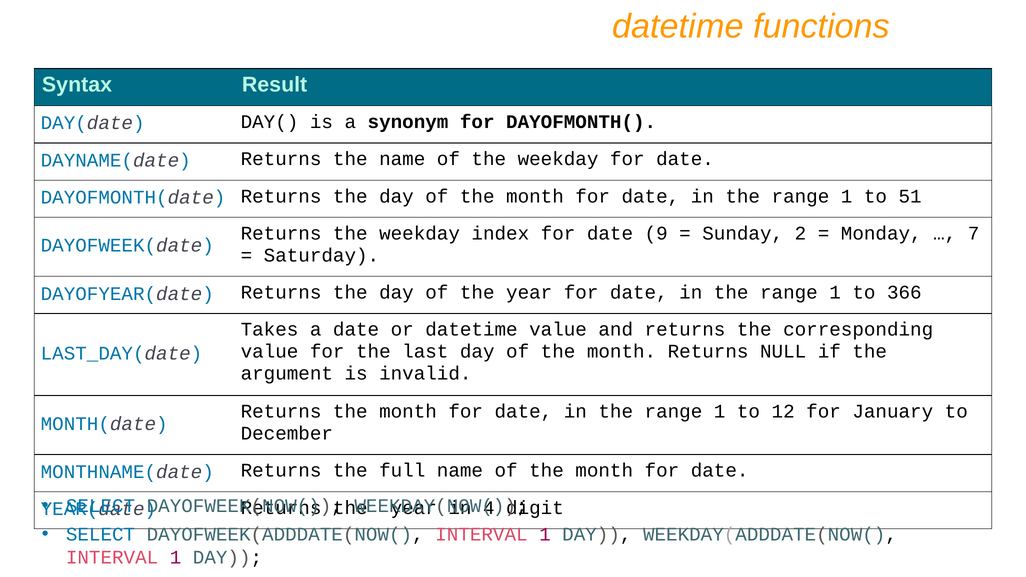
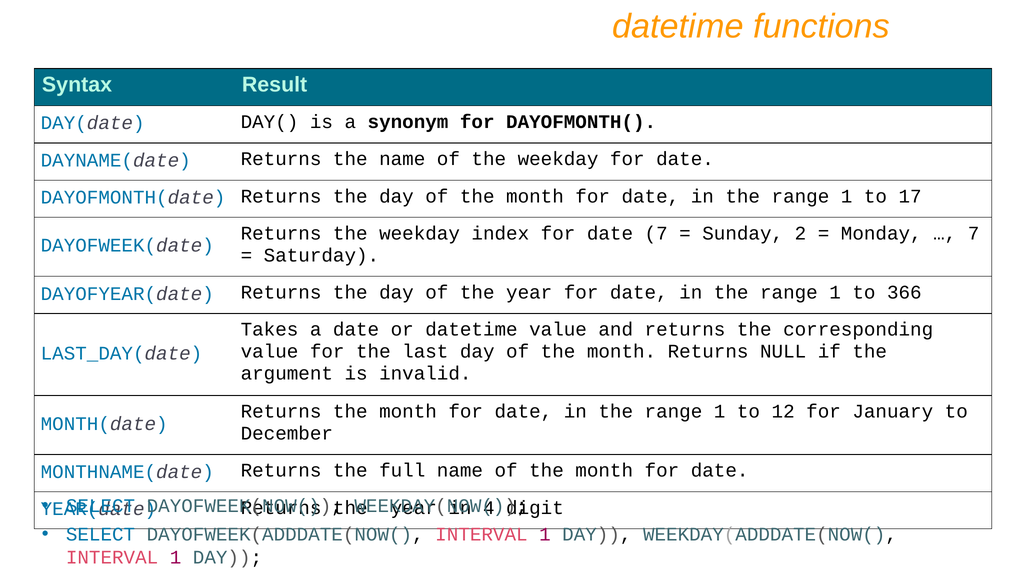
51: 51 -> 17 (910, 196)
date 9: 9 -> 7 (656, 233)
